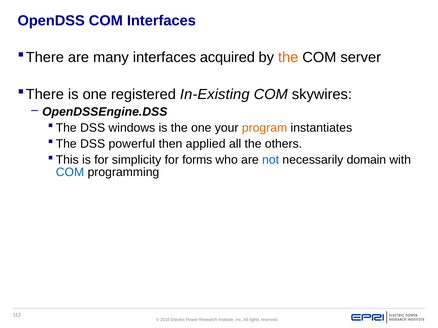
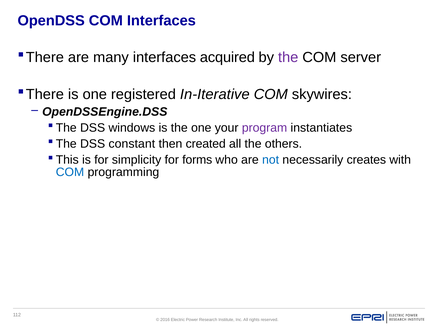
the colour: orange -> purple (288, 57)
In-Existing: In-Existing -> In-Iterative (215, 95)
program colour: orange -> purple (265, 128)
powerful: powerful -> constant (132, 144)
applied: applied -> created (206, 144)
domain: domain -> creates (366, 160)
